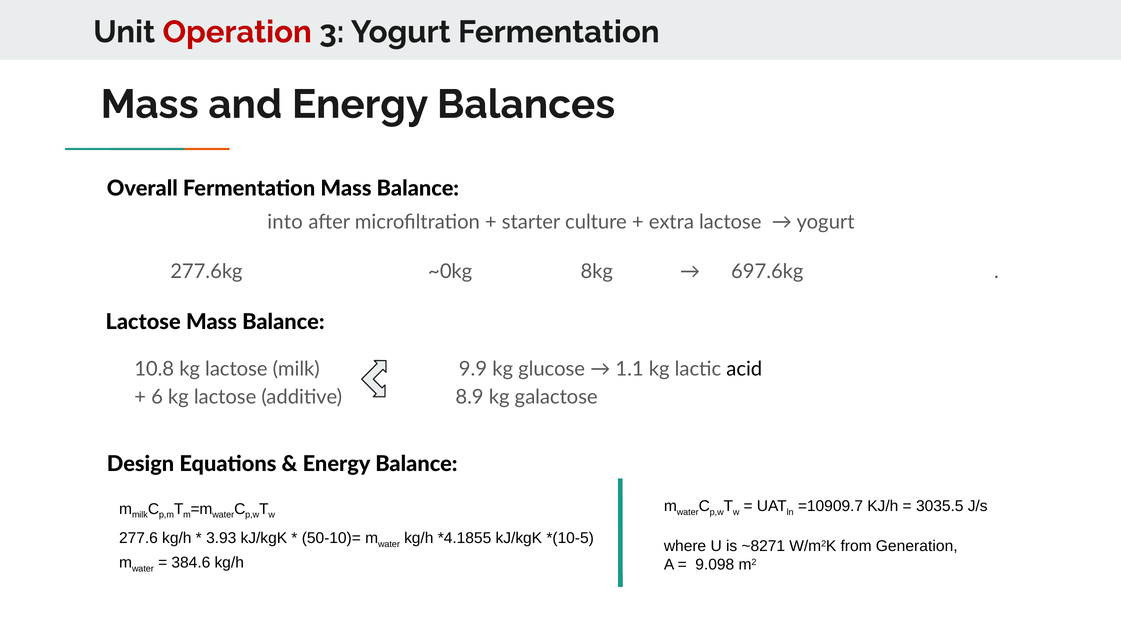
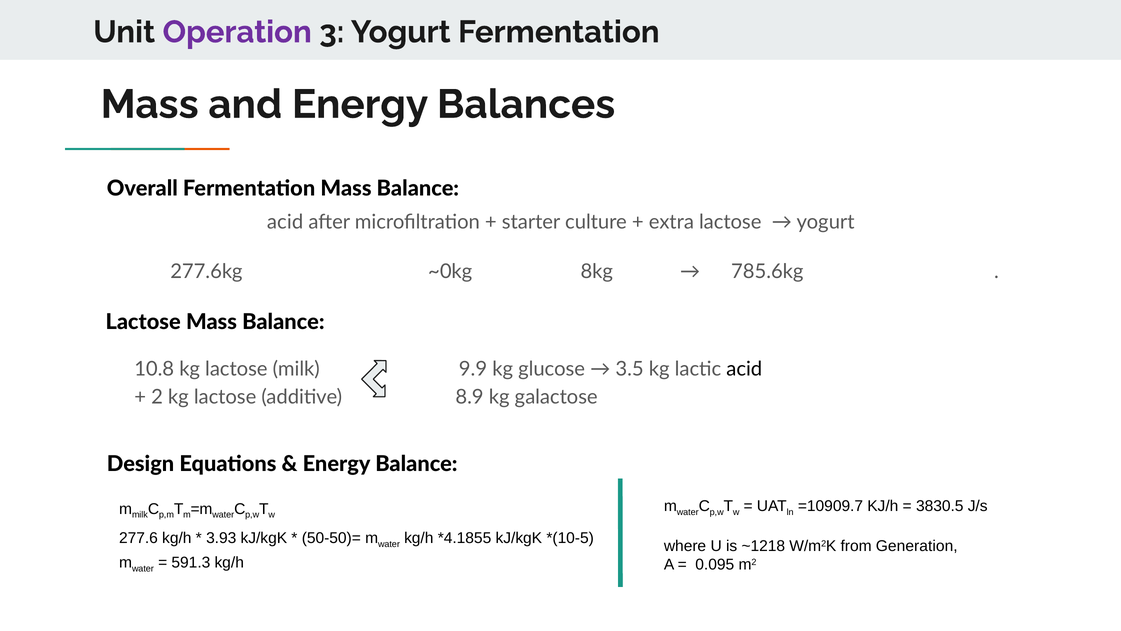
Operation colour: red -> purple (237, 32)
into: into -> acid (285, 222)
697.6kg: 697.6kg -> 785.6kg (767, 271)
1.1: 1.1 -> 3.5 (630, 369)
6: 6 -> 2 (157, 397)
3035.5: 3035.5 -> 3830.5 (940, 506)
50-10)=: 50-10)= -> 50-50)= (331, 538)
~8271: ~8271 -> ~1218 (763, 546)
384.6: 384.6 -> 591.3 (191, 562)
9.098: 9.098 -> 0.095 (715, 564)
